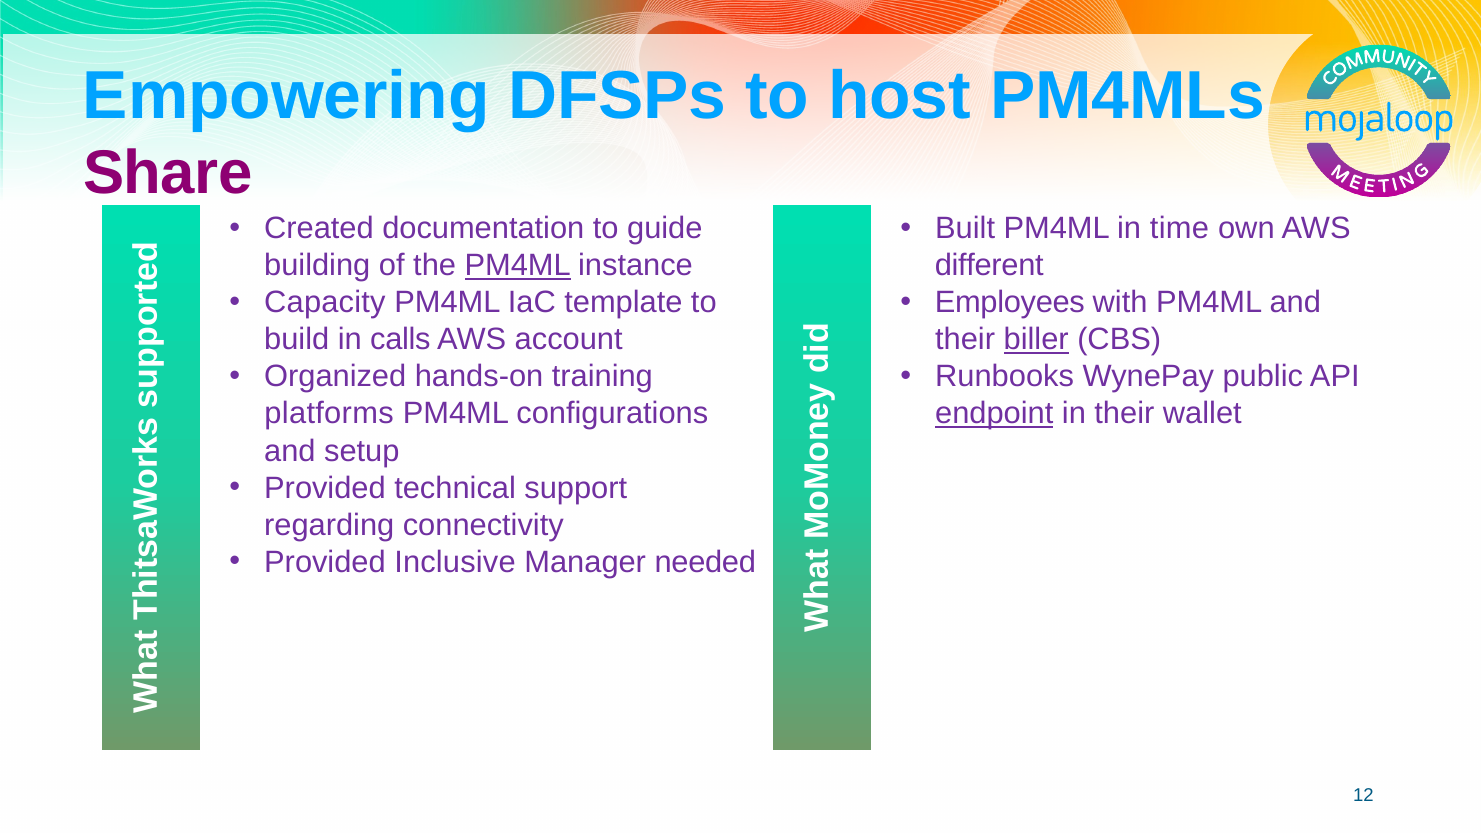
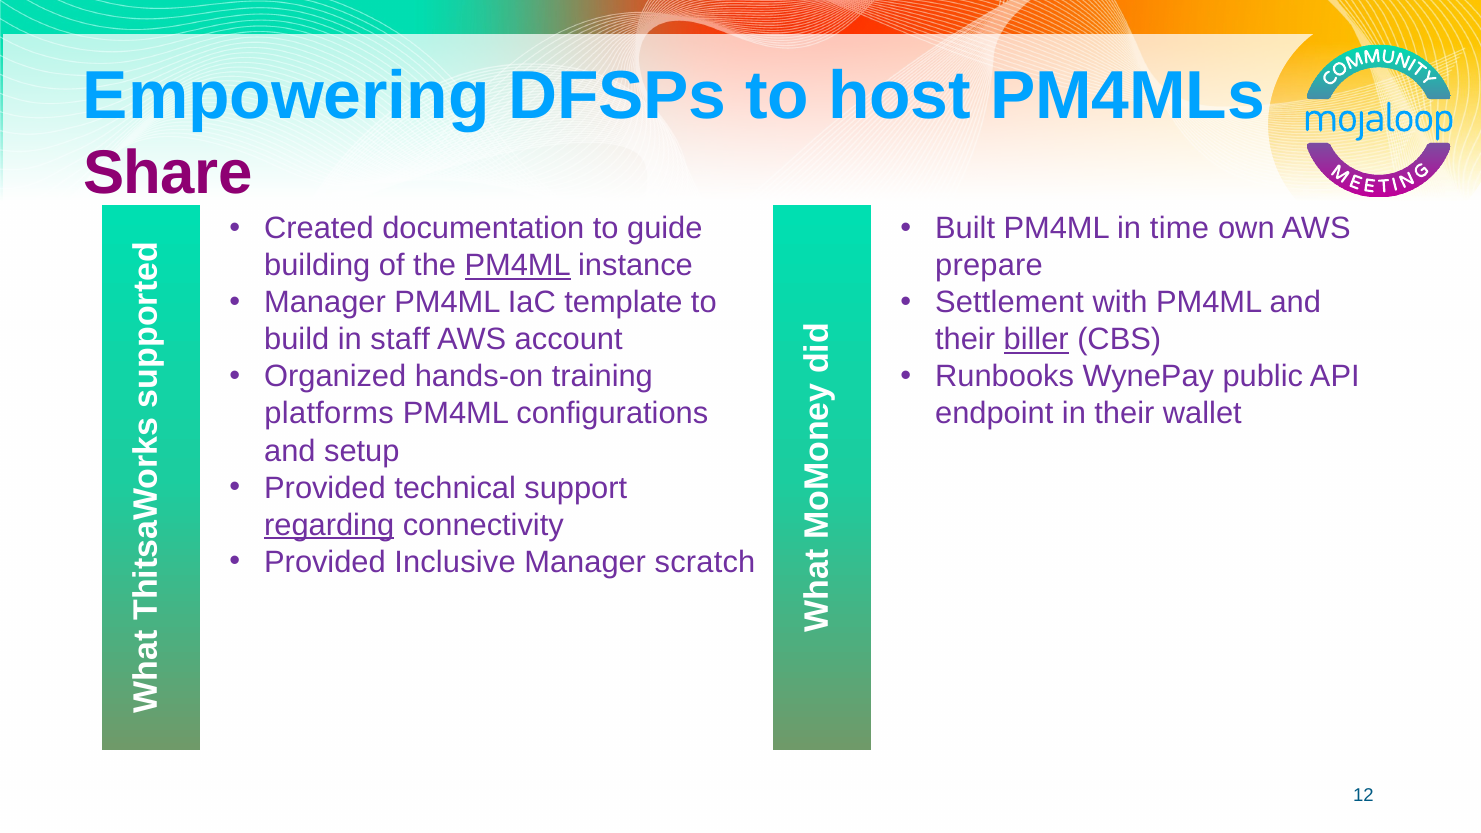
different: different -> prepare (989, 266)
Capacity: Capacity -> Manager (325, 303)
Employees: Employees -> Settlement (1010, 303)
calls: calls -> staff (400, 340)
endpoint underline: present -> none (994, 414)
regarding underline: none -> present (329, 525)
needed: needed -> scratch (705, 562)
